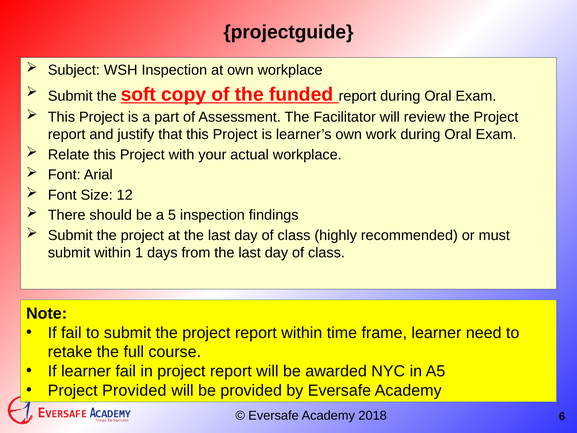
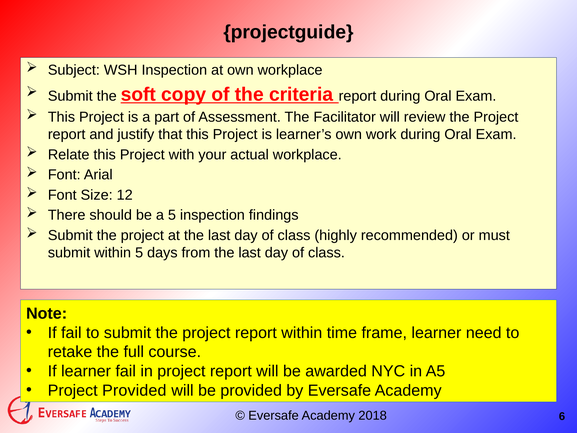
funded: funded -> criteria (301, 94)
within 1: 1 -> 5 (139, 253)
